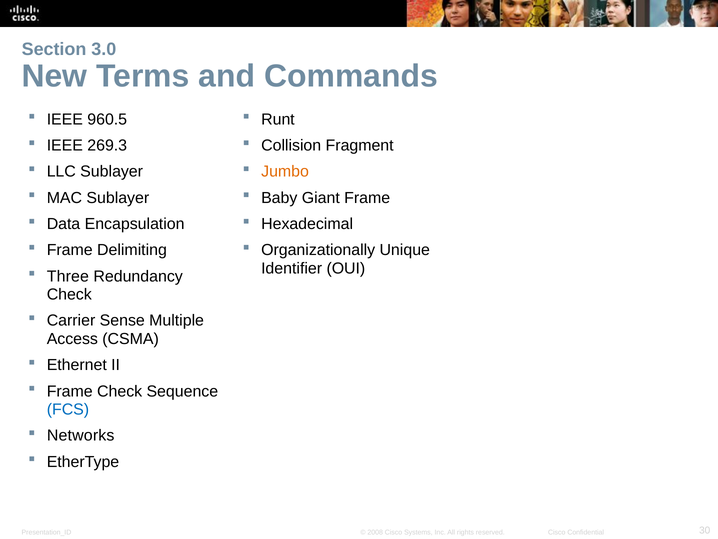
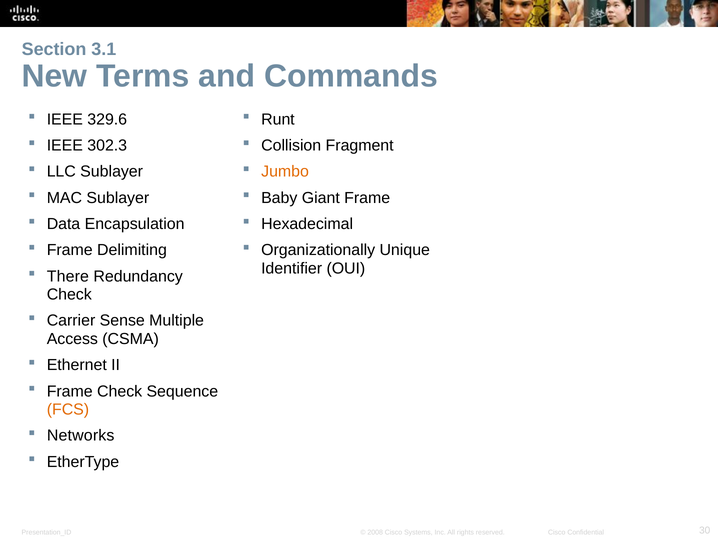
3.0: 3.0 -> 3.1 (104, 49)
960.5: 960.5 -> 329.6 (107, 119)
269.3: 269.3 -> 302.3 (107, 145)
Three: Three -> There (68, 276)
FCS colour: blue -> orange (68, 409)
